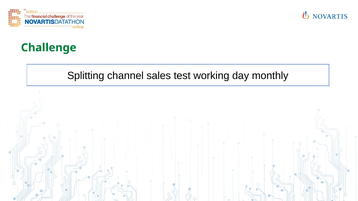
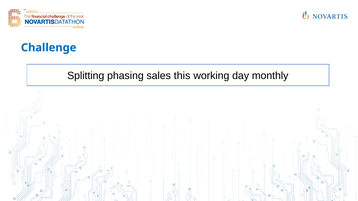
Challenge colour: green -> blue (49, 48)
channel: channel -> phasing (125, 76)
test: test -> this (182, 76)
